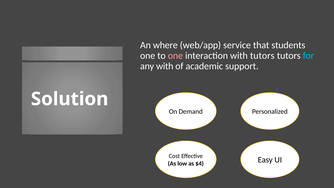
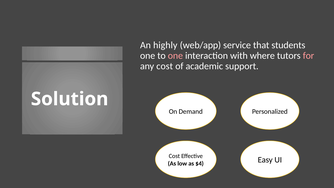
where: where -> highly (165, 45)
with tutors: tutors -> where (262, 56)
for colour: light blue -> pink (308, 56)
any with: with -> cost (165, 66)
